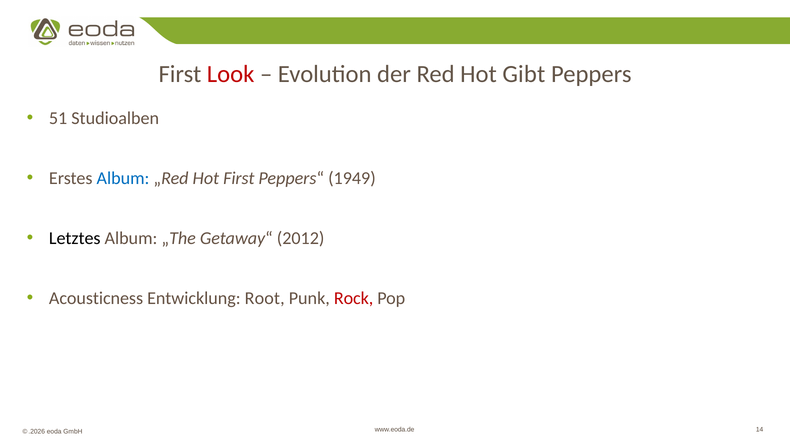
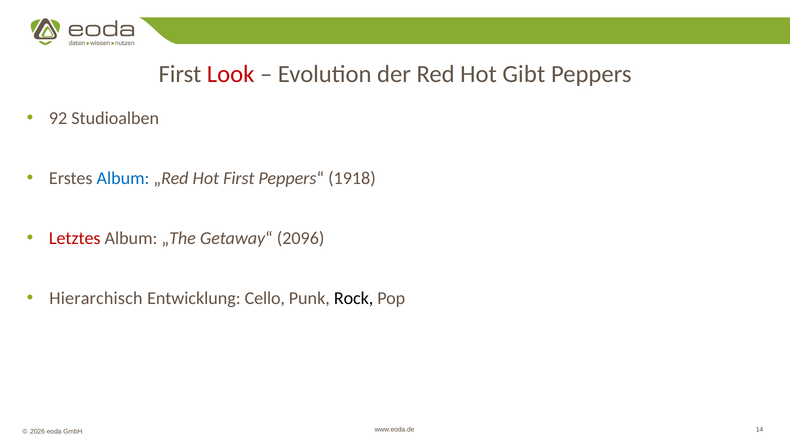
51: 51 -> 92 (58, 119)
1949: 1949 -> 1918 (352, 178)
Letztes colour: black -> red (75, 238)
2012: 2012 -> 2096 (301, 238)
Acousticness: Acousticness -> Hierarchisch (96, 298)
Root: Root -> Cello (265, 298)
Rock colour: red -> black (354, 298)
